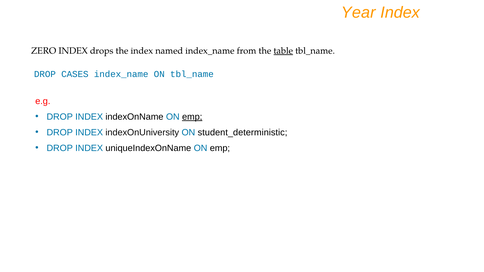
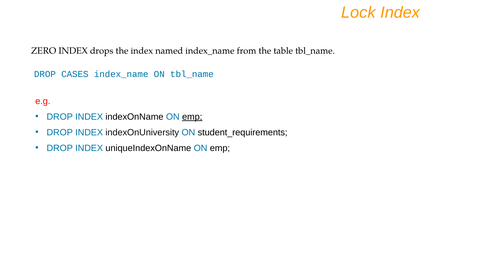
Year: Year -> Lock (358, 13)
table underline: present -> none (283, 51)
student_deterministic: student_deterministic -> student_requirements (243, 133)
